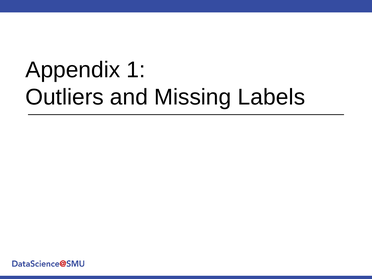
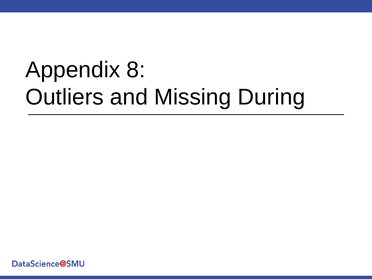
1: 1 -> 8 (136, 70)
Labels: Labels -> During (271, 97)
